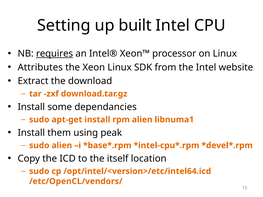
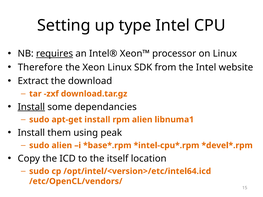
built: built -> type (135, 25)
Attributes: Attributes -> Therefore (40, 67)
Install underline: none -> present (31, 107)
